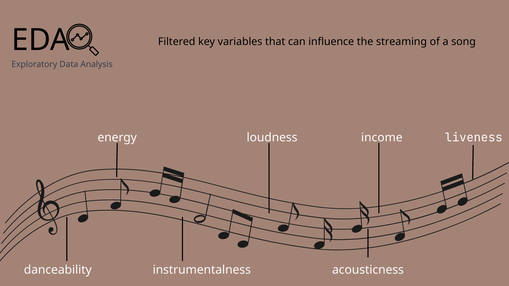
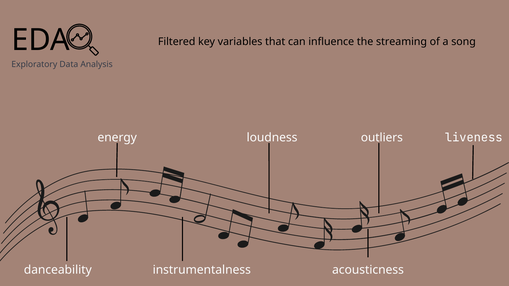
income: income -> outliers (382, 138)
